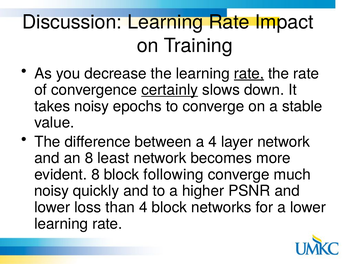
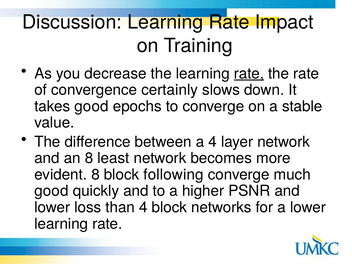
certainly underline: present -> none (170, 90)
takes noisy: noisy -> good (91, 106)
noisy: noisy -> good (51, 191)
